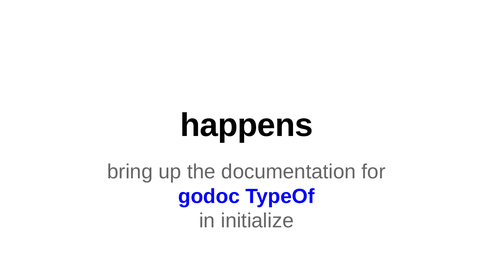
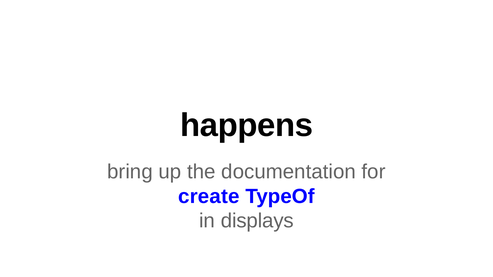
godoc: godoc -> create (209, 196)
initialize: initialize -> displays (257, 221)
